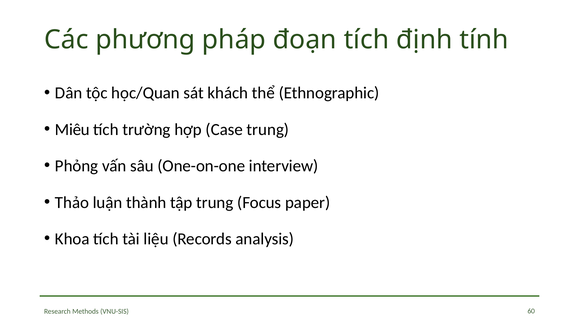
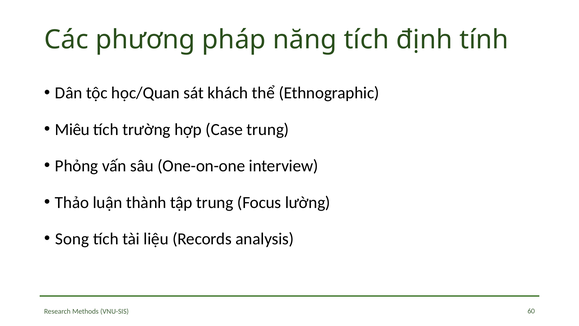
đoạn: đoạn -> năng (305, 40)
paper: paper -> lường (308, 202)
Khoa: Khoa -> Song (72, 239)
